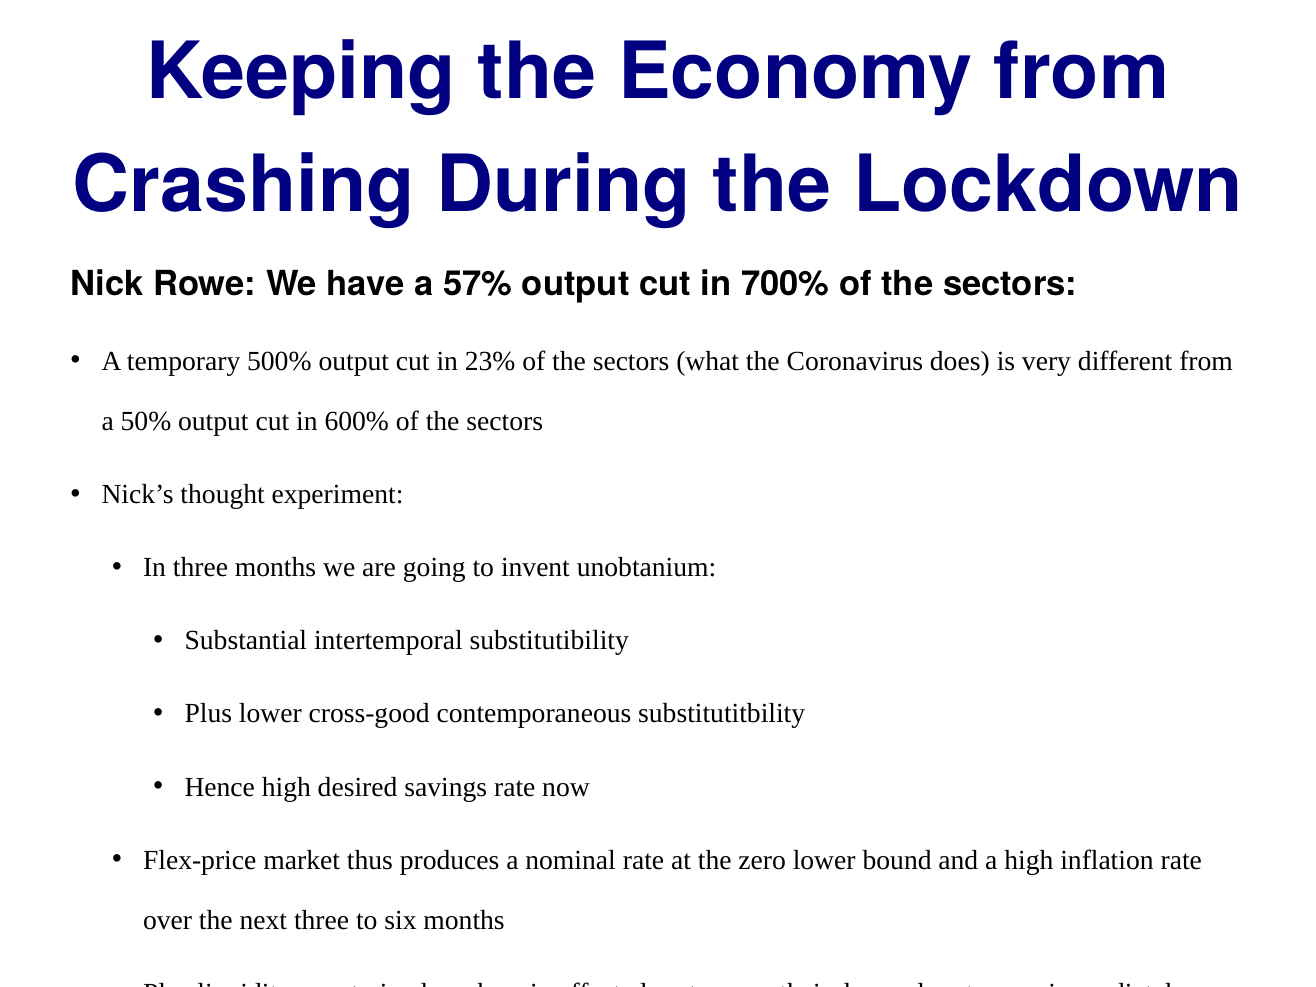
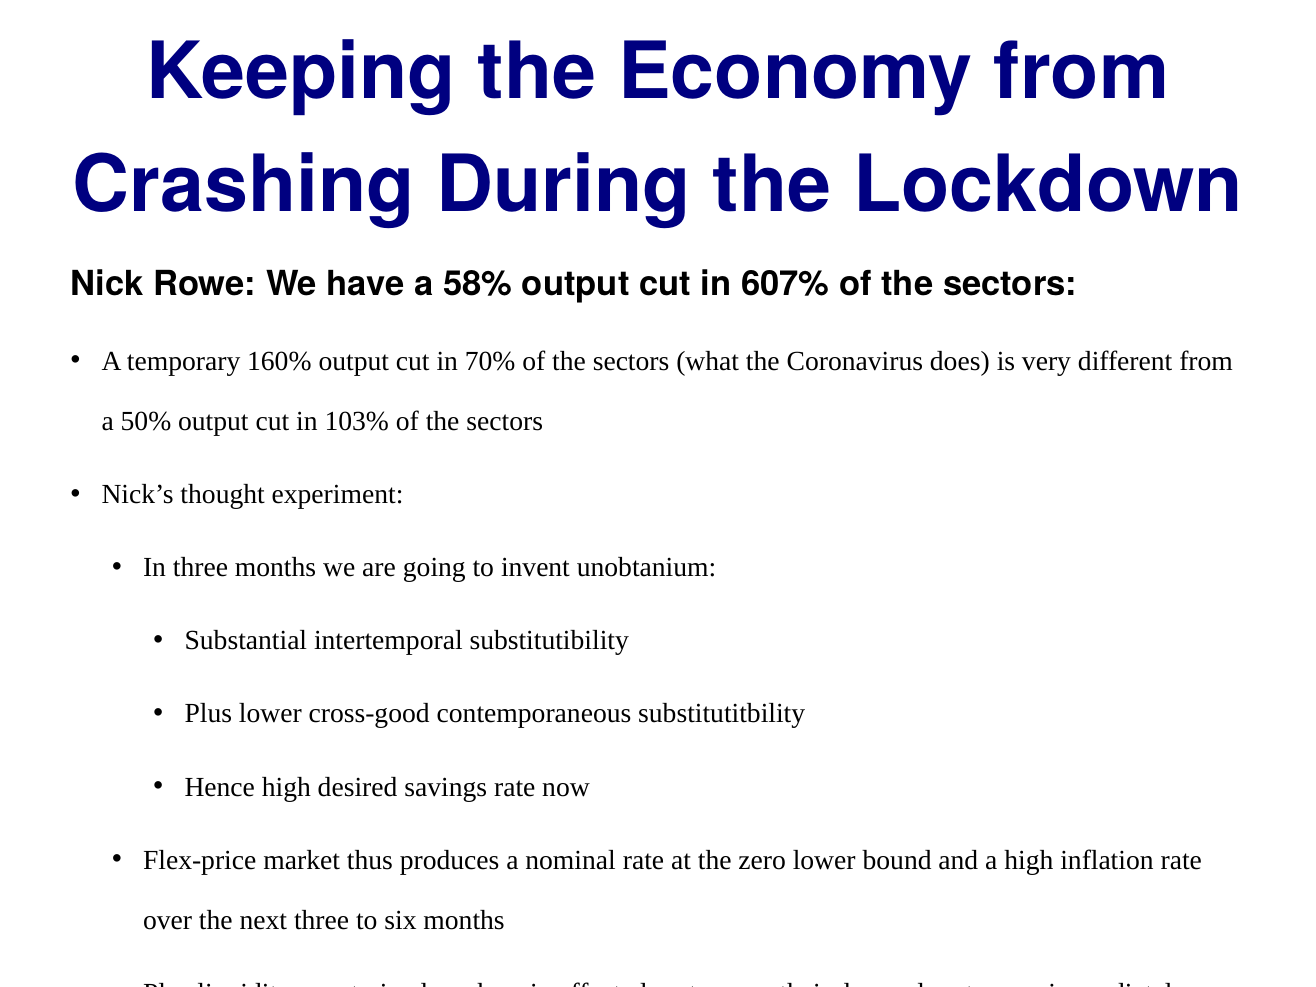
57%: 57% -> 58% (478, 284)
700%: 700% -> 607% (785, 284)
500%: 500% -> 160% (279, 361)
23%: 23% -> 70% (490, 361)
600%: 600% -> 103% (357, 421)
